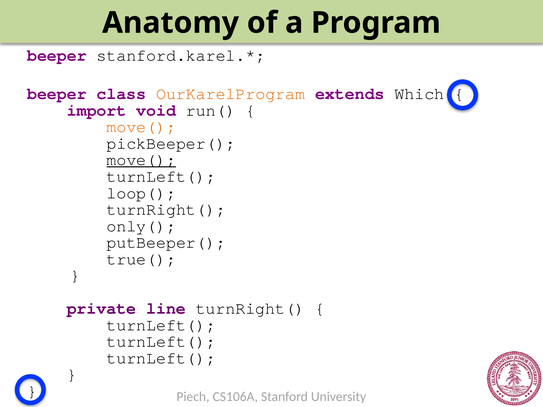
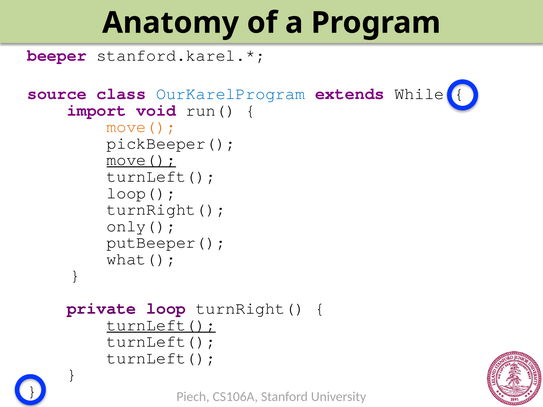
beeper: beeper -> source (57, 94)
OurKarelProgram colour: orange -> blue (231, 94)
Which: Which -> While (419, 94)
true(: true( -> what( (141, 259)
line: line -> loop (166, 309)
turnLeft( underline: none -> present (161, 325)
